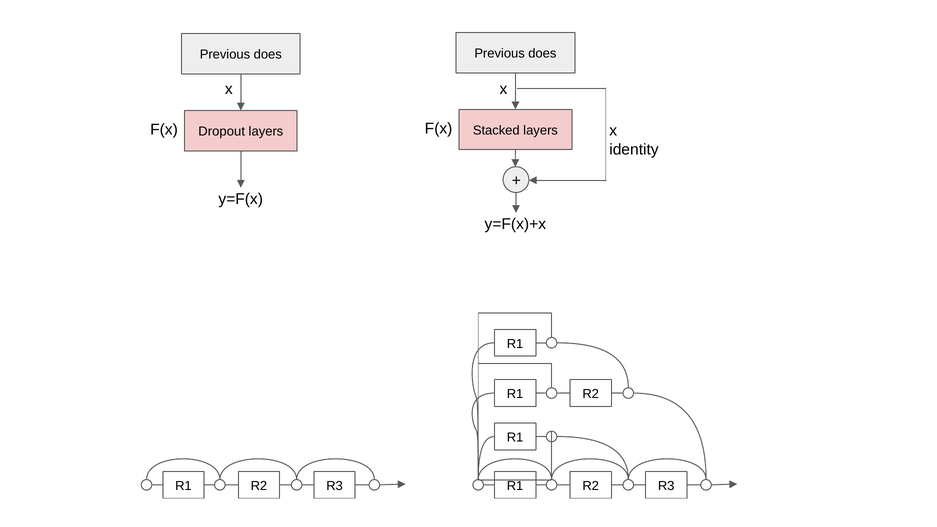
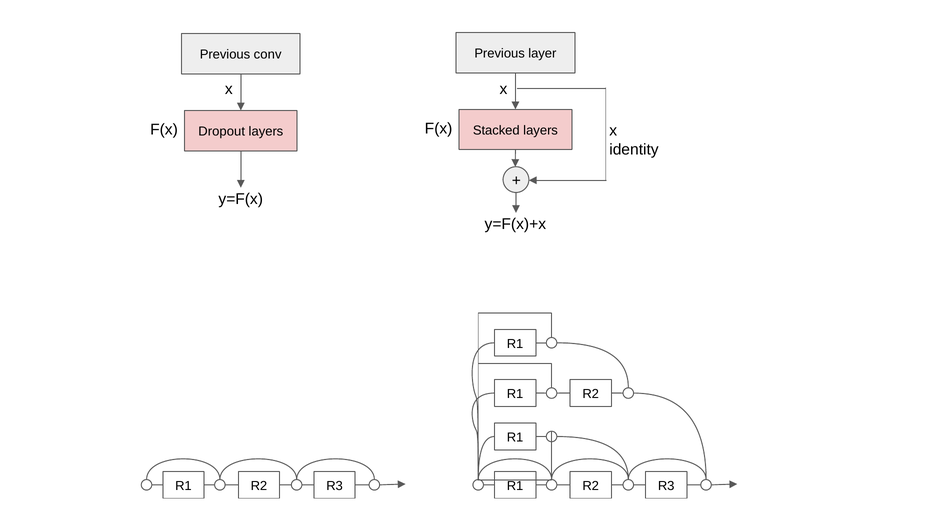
does: does -> layer (542, 54)
does: does -> conv (268, 55)
